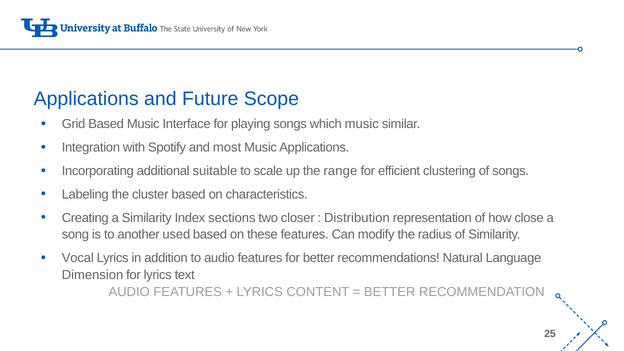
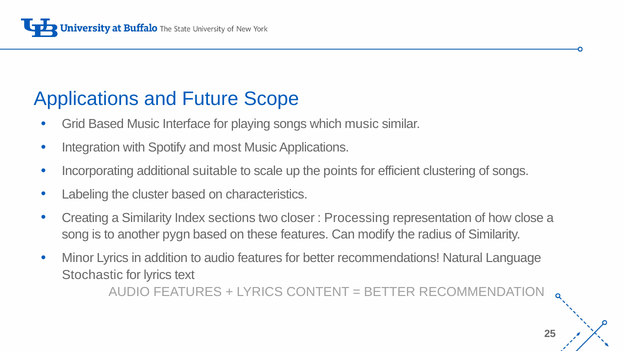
range: range -> points (340, 171)
Distribution: Distribution -> Processing (357, 218)
used: used -> pygn (176, 235)
Vocal: Vocal -> Minor (78, 258)
Dimension: Dimension -> Stochastic (92, 275)
